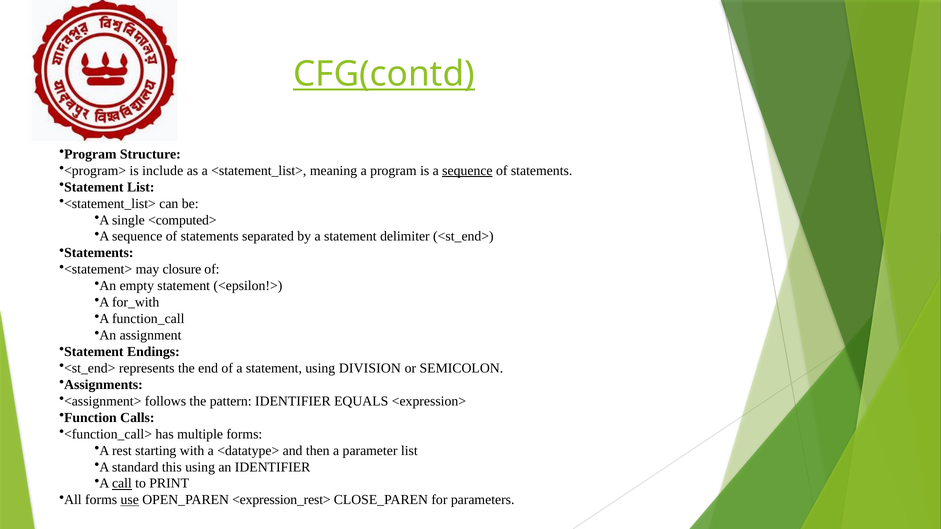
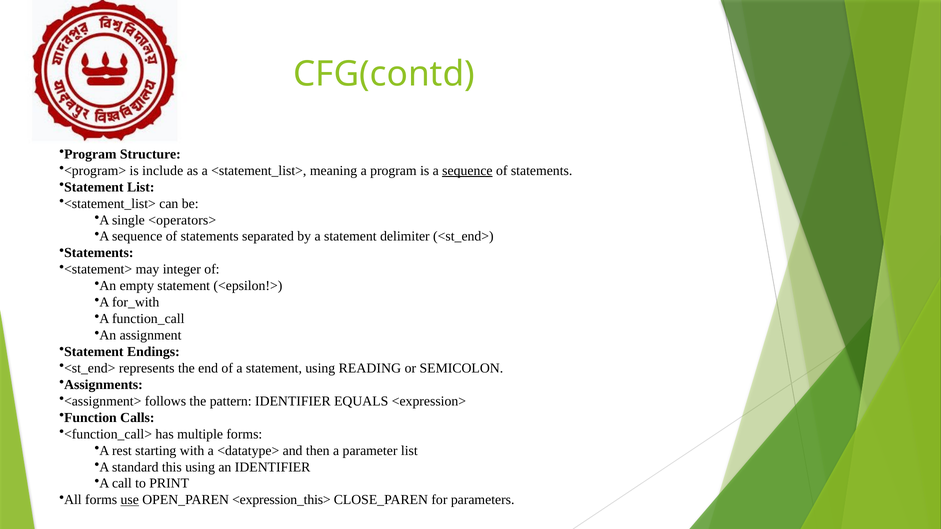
CFG(contd underline: present -> none (384, 74)
<computed>: <computed> -> <operators> (182, 220)
closure: closure -> integer (182, 270)
DIVISION: DIVISION -> READING (370, 368)
call underline: present -> none (122, 484)
<expression_rest>: <expression_rest> -> <expression_this> (281, 500)
